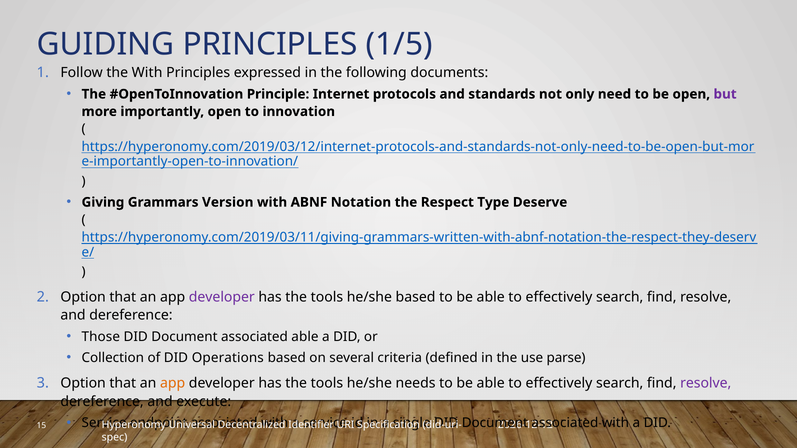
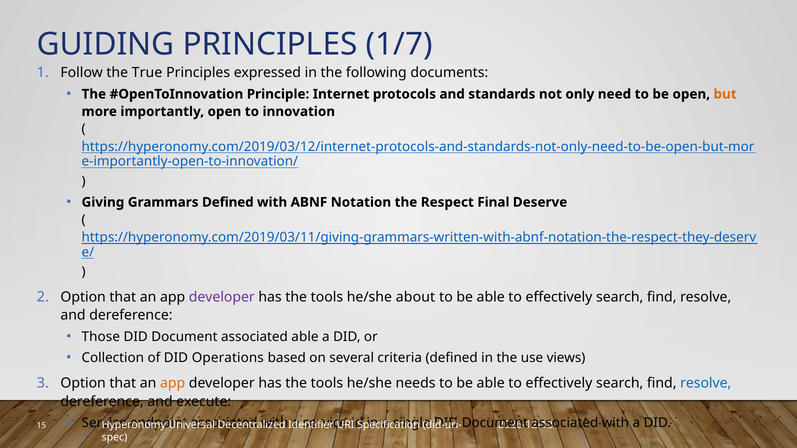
1/5: 1/5 -> 1/7 (399, 44)
the With: With -> True (147, 73)
but colour: purple -> orange (725, 94)
Grammars Version: Version -> Defined (228, 202)
Type: Type -> Final (493, 202)
he/she based: based -> about (415, 297)
parse: parse -> views (566, 358)
resolve colour: purple -> blue (706, 384)
